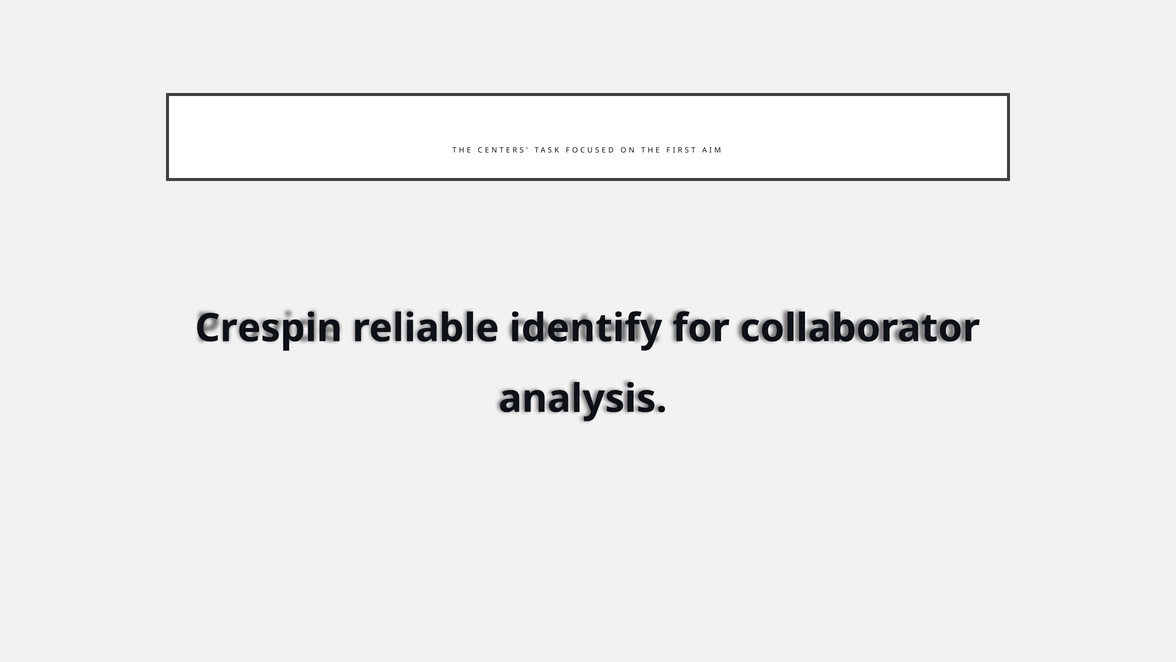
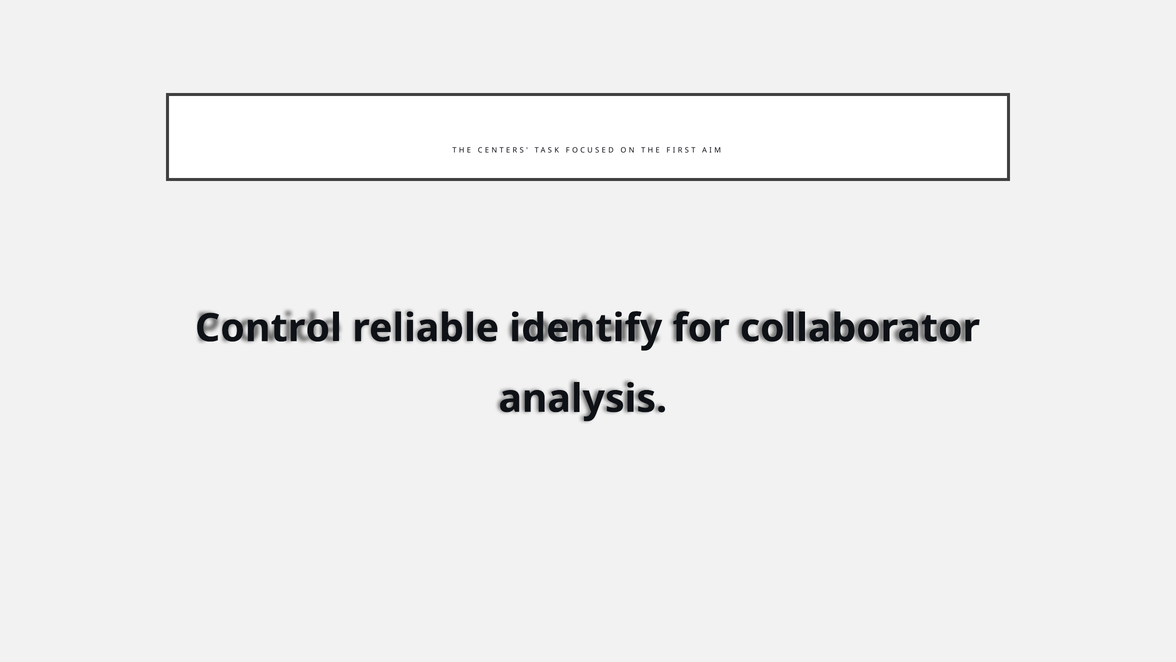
Crespin: Crespin -> Control (268, 328)
